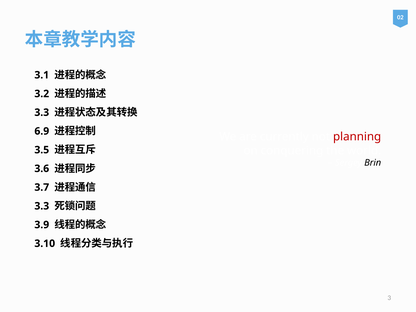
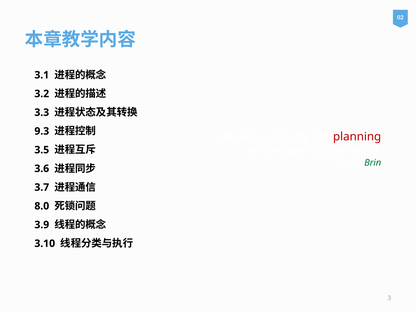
6.9: 6.9 -> 9.3 (42, 131)
Brin colour: black -> green (373, 163)
3.3: 3.3 -> 8.0 (42, 206)
